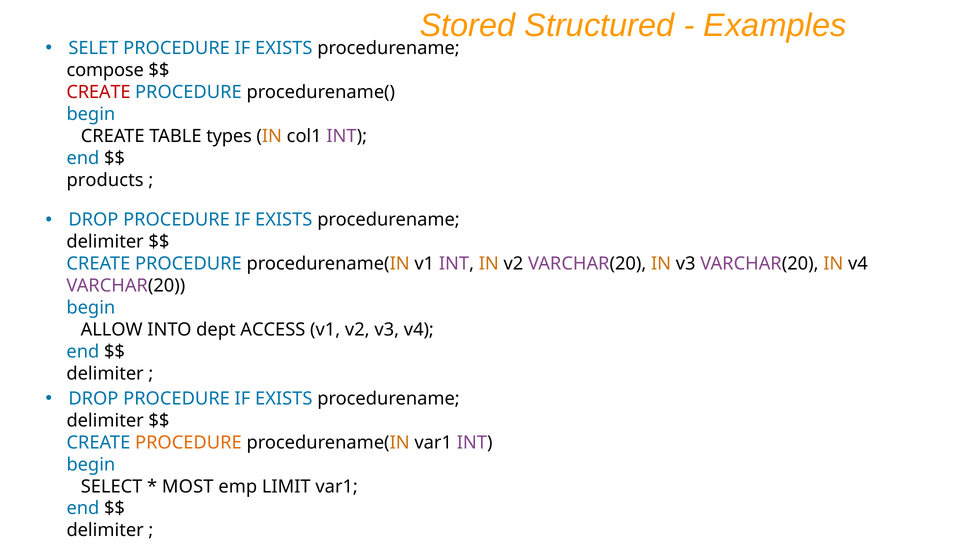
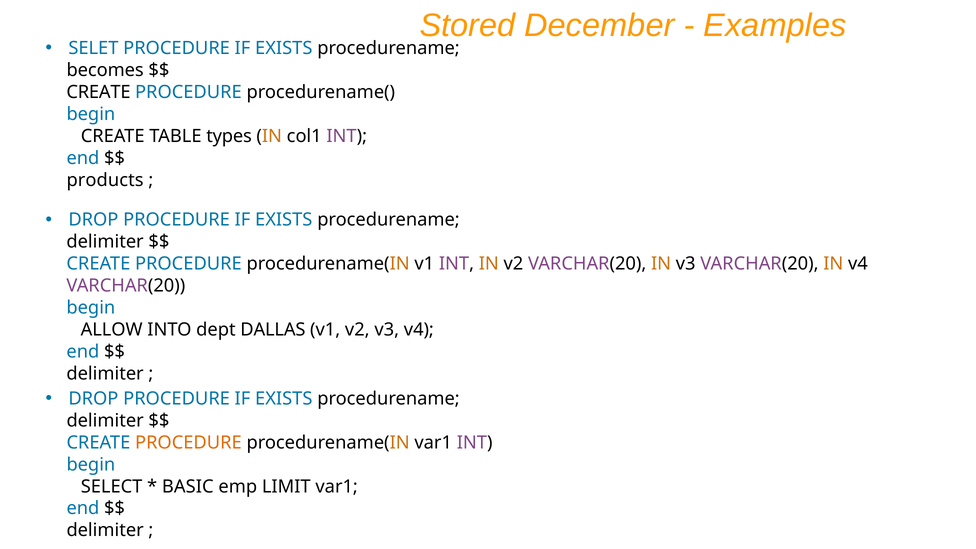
Structured: Structured -> December (599, 25)
compose: compose -> becomes (105, 70)
CREATE colour: red -> black (99, 92)
ACCESS: ACCESS -> DALLAS (273, 330)
MOST: MOST -> BASIC (188, 486)
